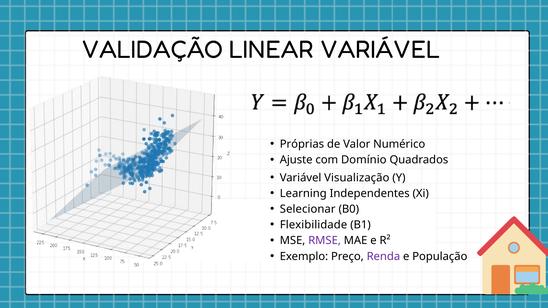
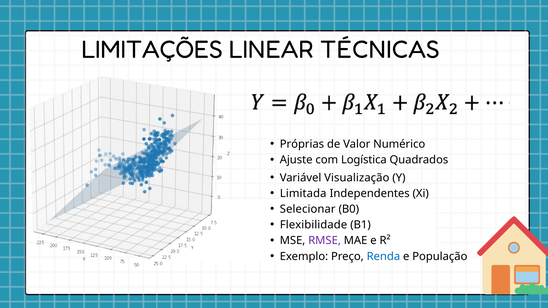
VALIDAÇÃO: VALIDAÇÃO -> LIMITAÇÕES (152, 50)
LINEAR VARIÁVEL: VARIÁVEL -> TÉCNICAS (380, 50)
Domínio: Domínio -> Logística (364, 160)
Learning: Learning -> Limitada (303, 194)
Renda colour: purple -> blue (383, 257)
